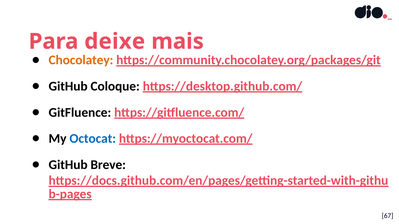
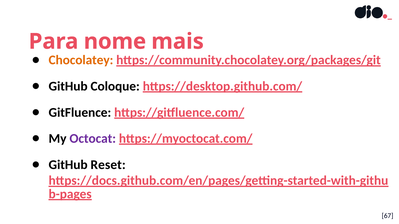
deixe: deixe -> nome (115, 42)
Octocat colour: blue -> purple (93, 139)
Breve: Breve -> Reset (108, 165)
